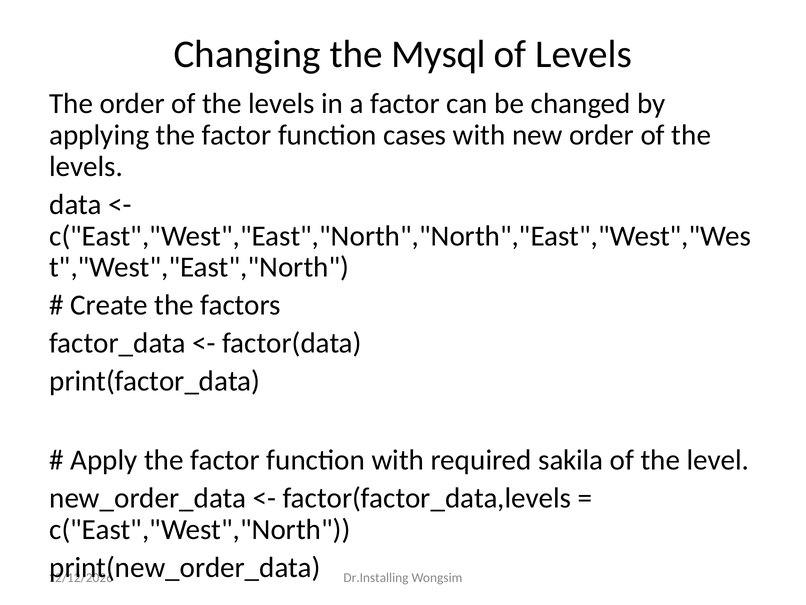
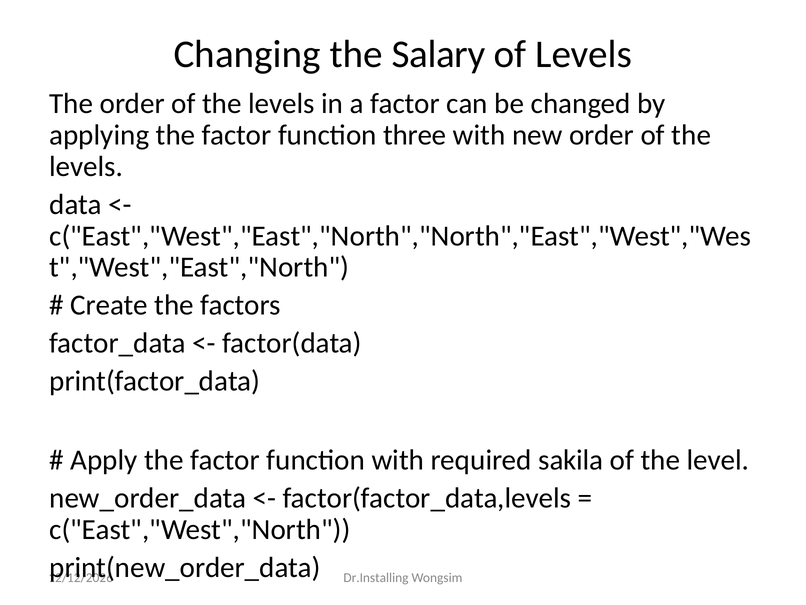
Mysql: Mysql -> Salary (439, 54)
cases: cases -> three (415, 135)
